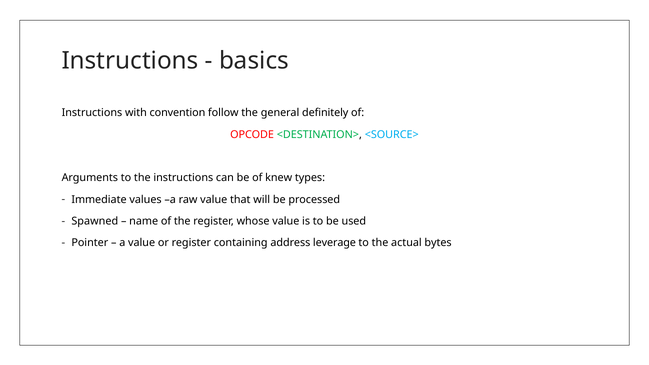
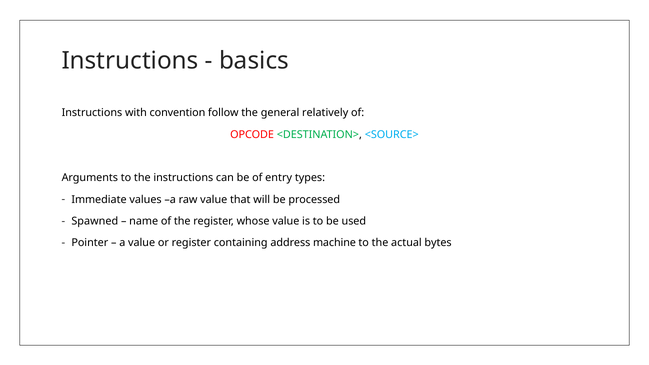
definitely: definitely -> relatively (325, 113)
knew: knew -> entry (279, 178)
leverage: leverage -> machine (334, 243)
